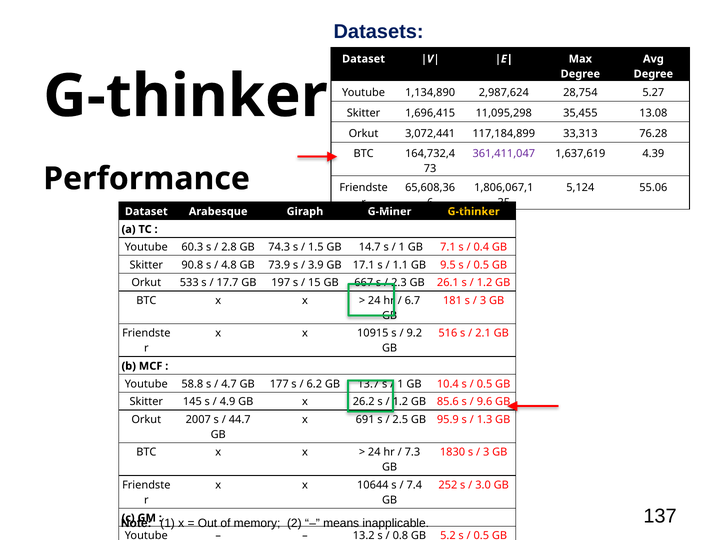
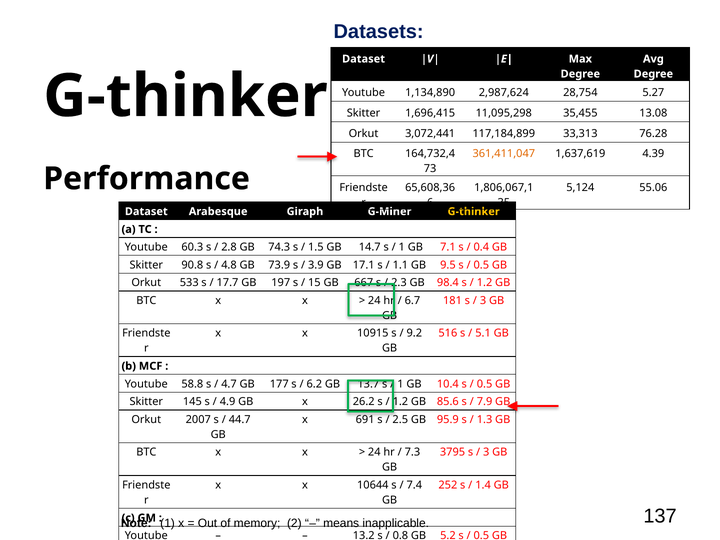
361,411,047 colour: purple -> orange (504, 154)
26.1: 26.1 -> 98.4 (448, 283)
2.1: 2.1 -> 5.1 (483, 333)
9.6: 9.6 -> 7.9 (485, 402)
1830: 1830 -> 3795 (453, 452)
3.0: 3.0 -> 1.4 (483, 485)
